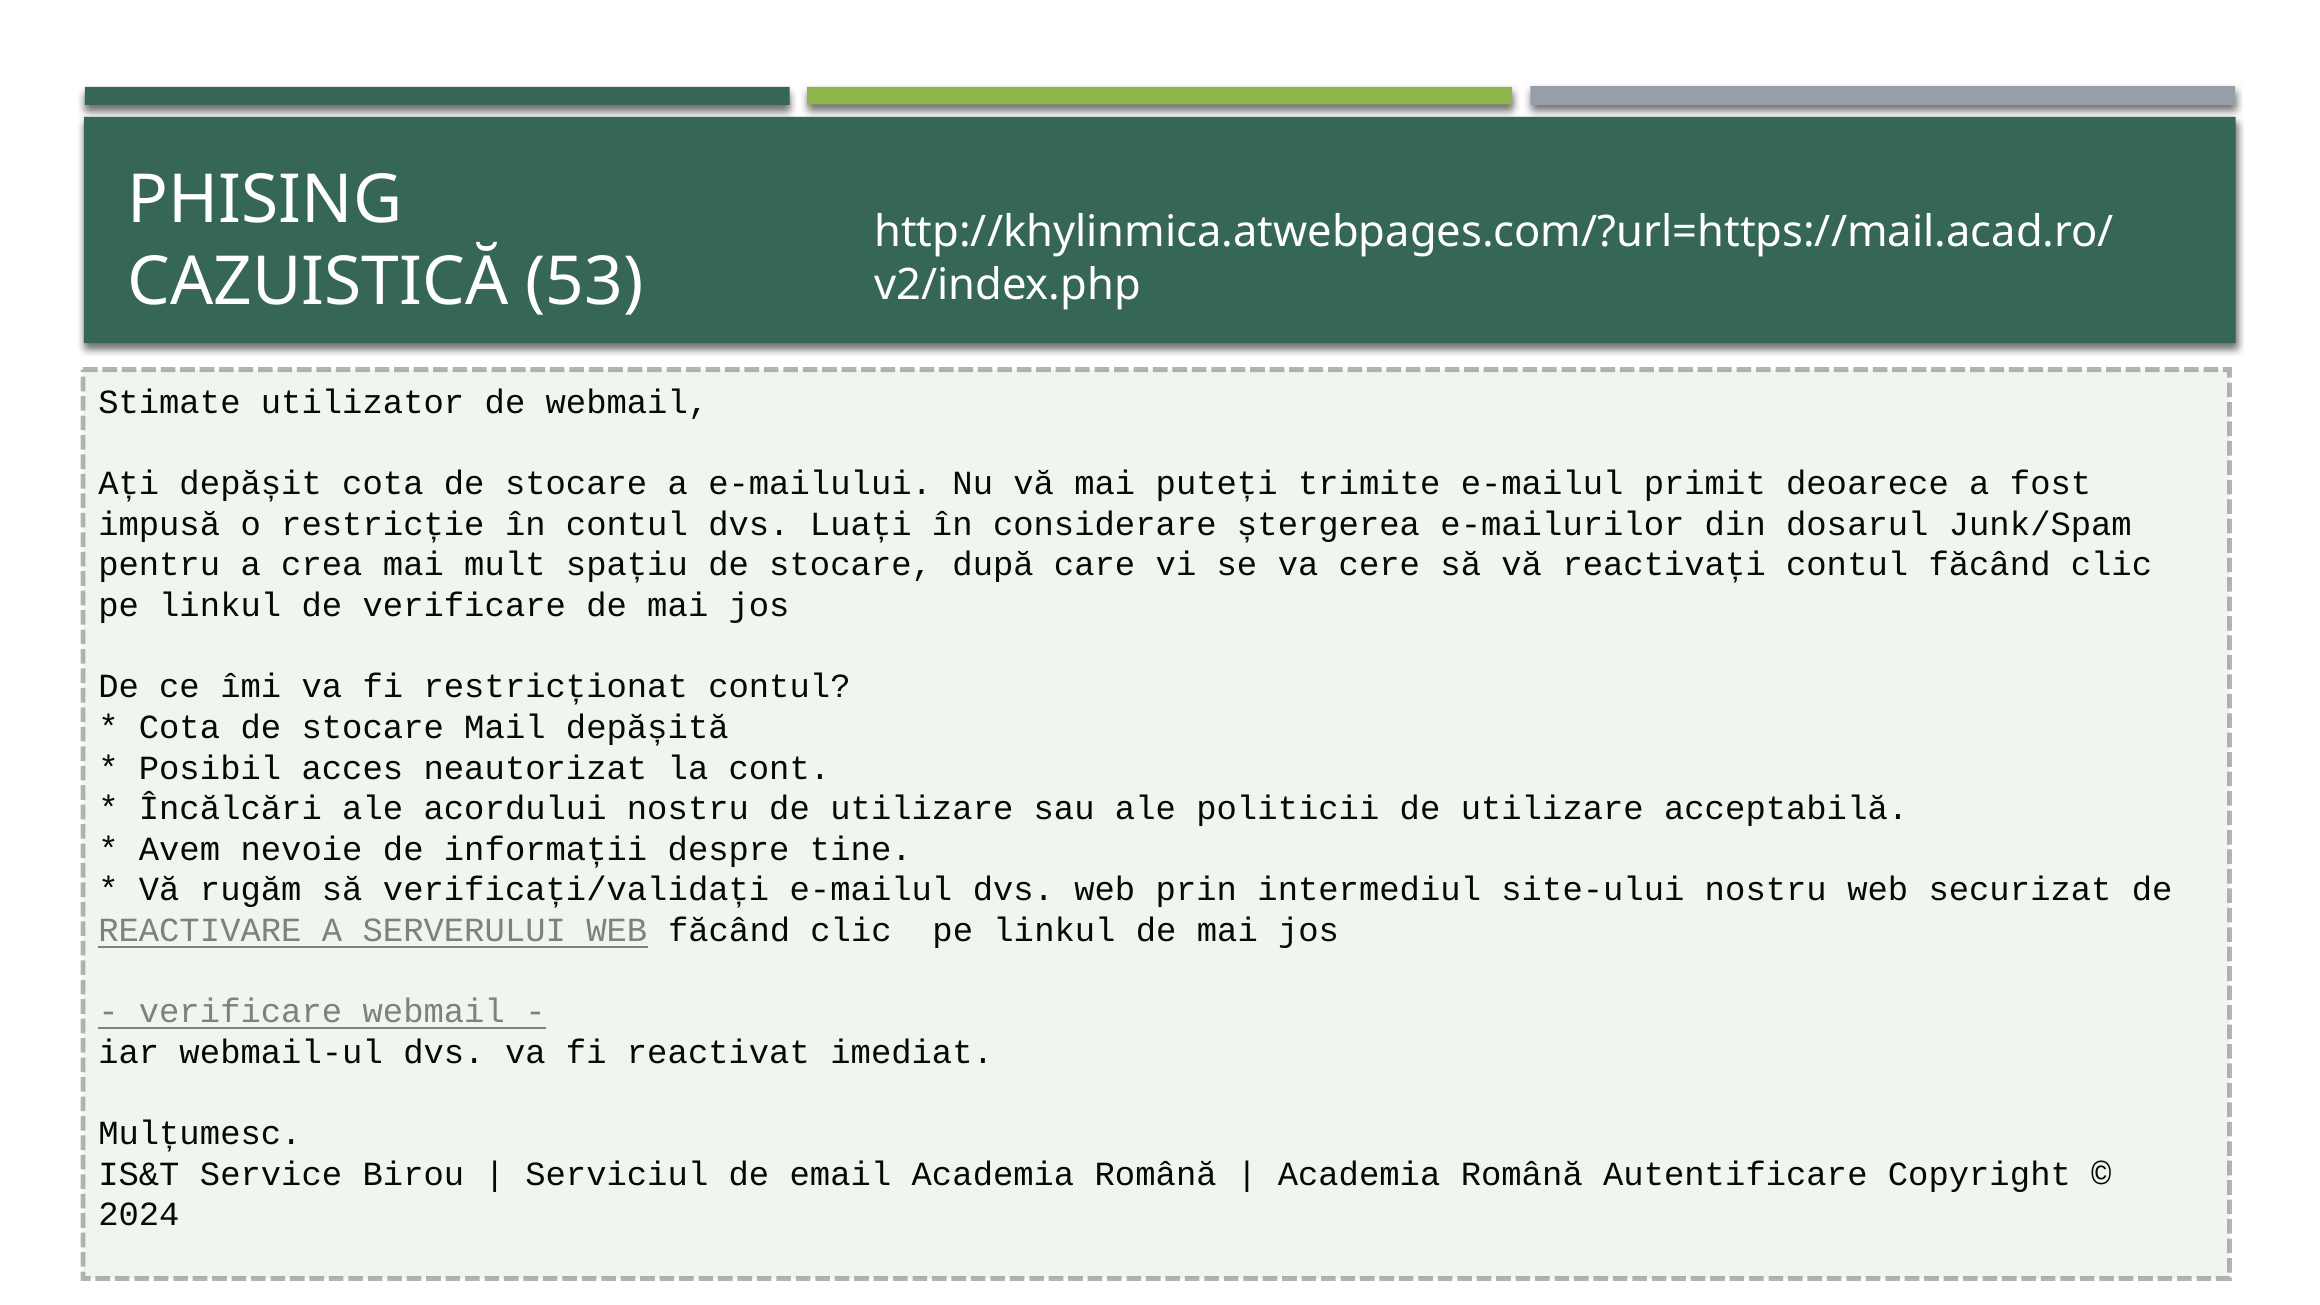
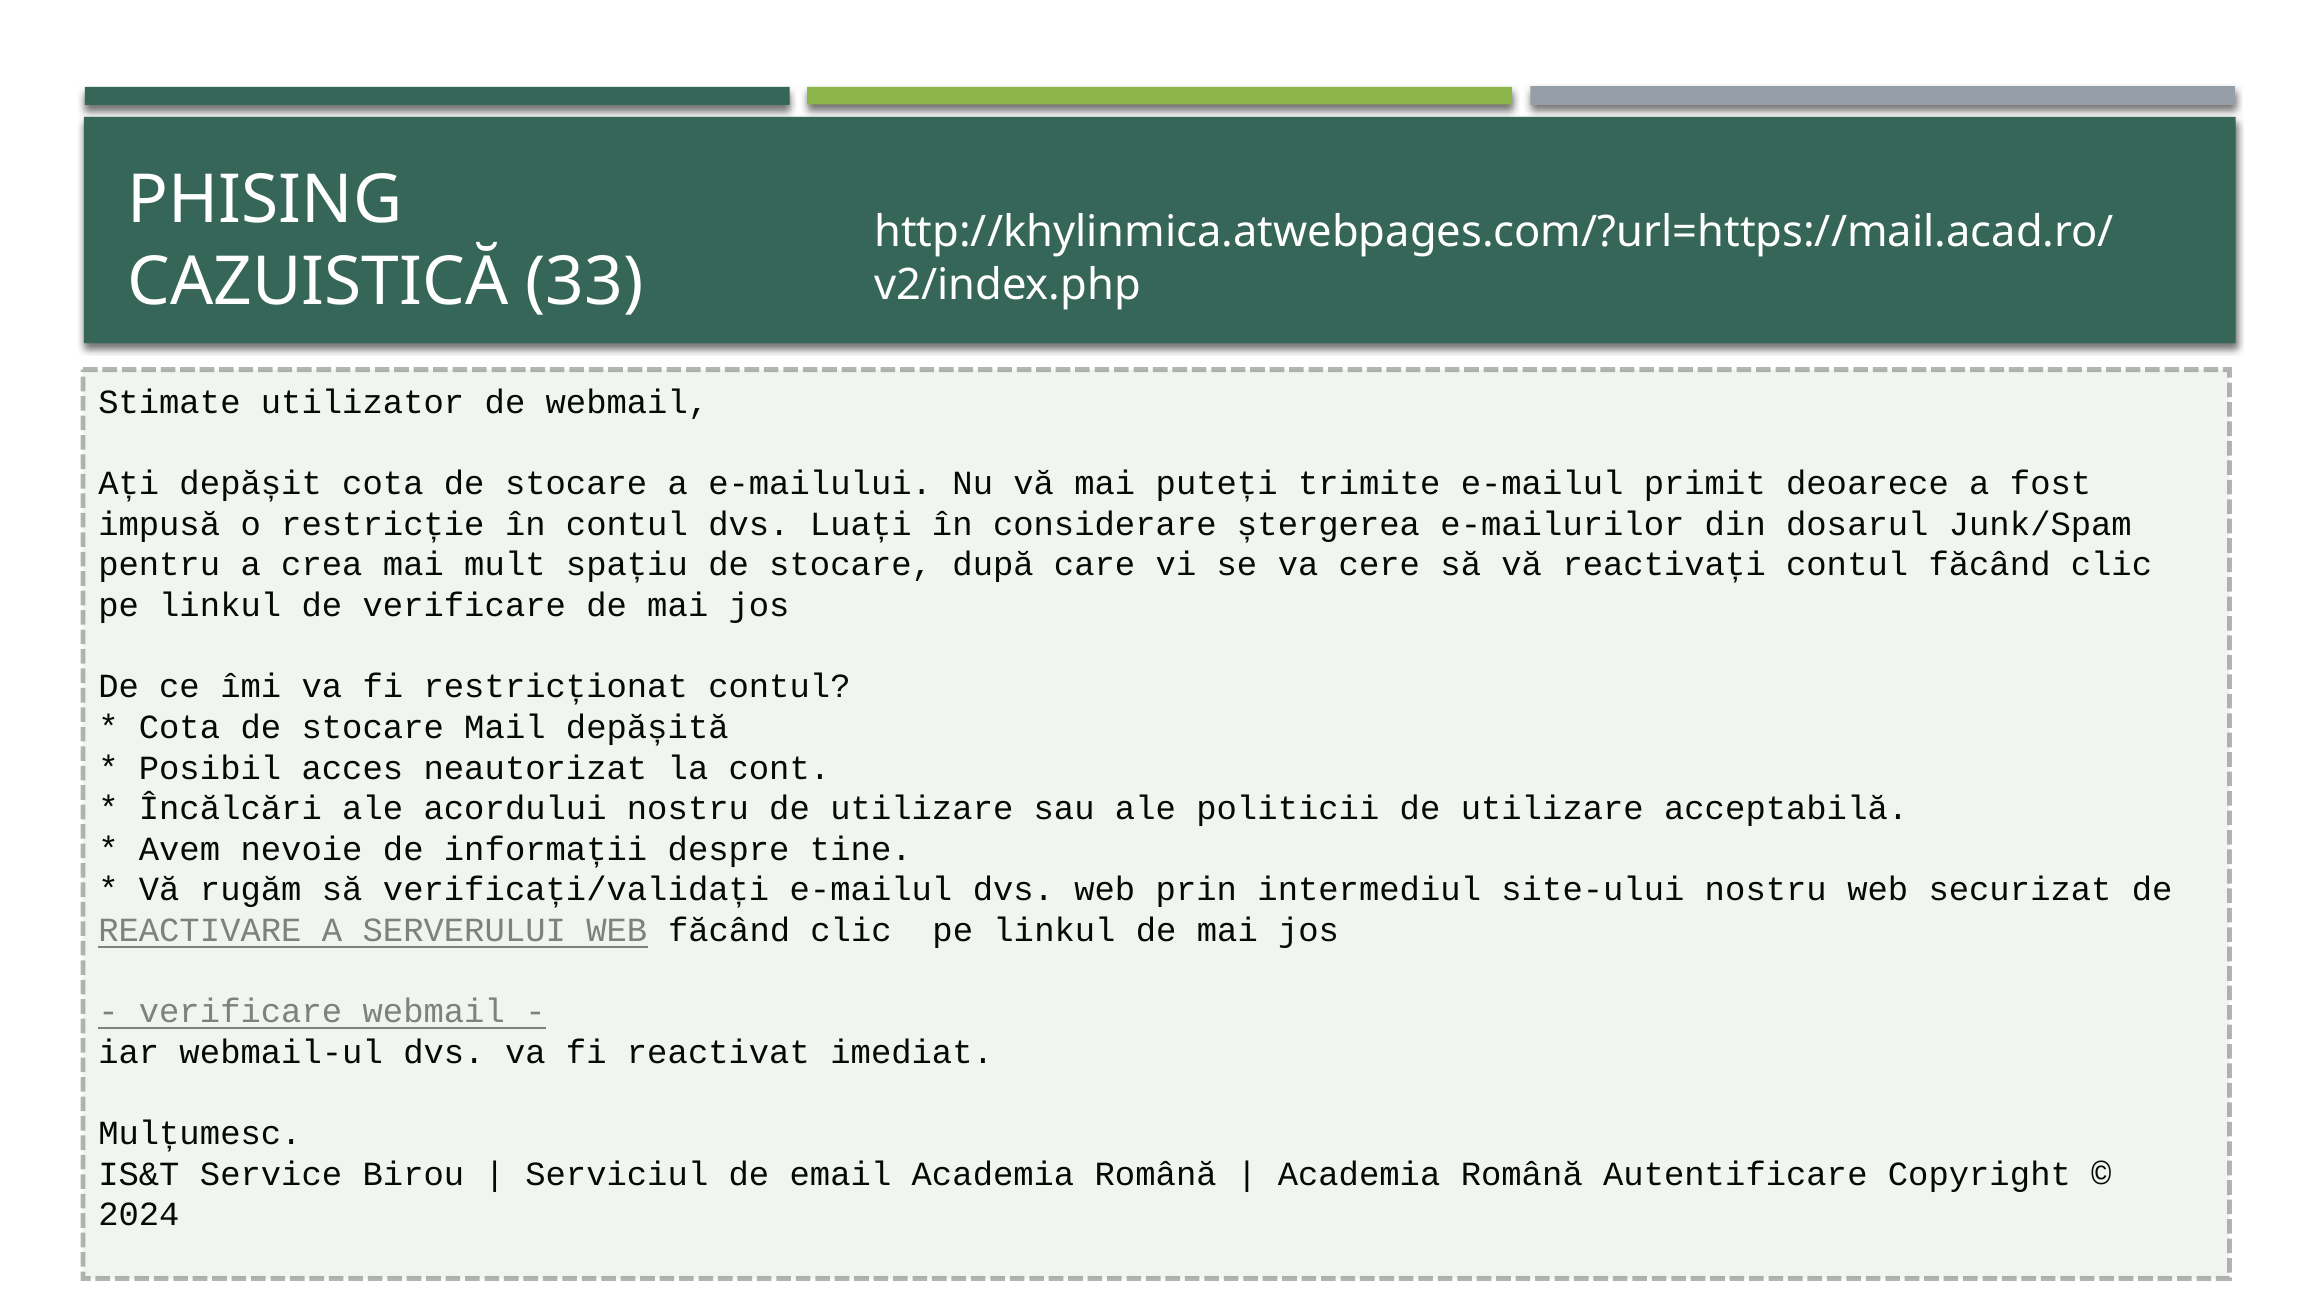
53: 53 -> 33 (585, 282)
